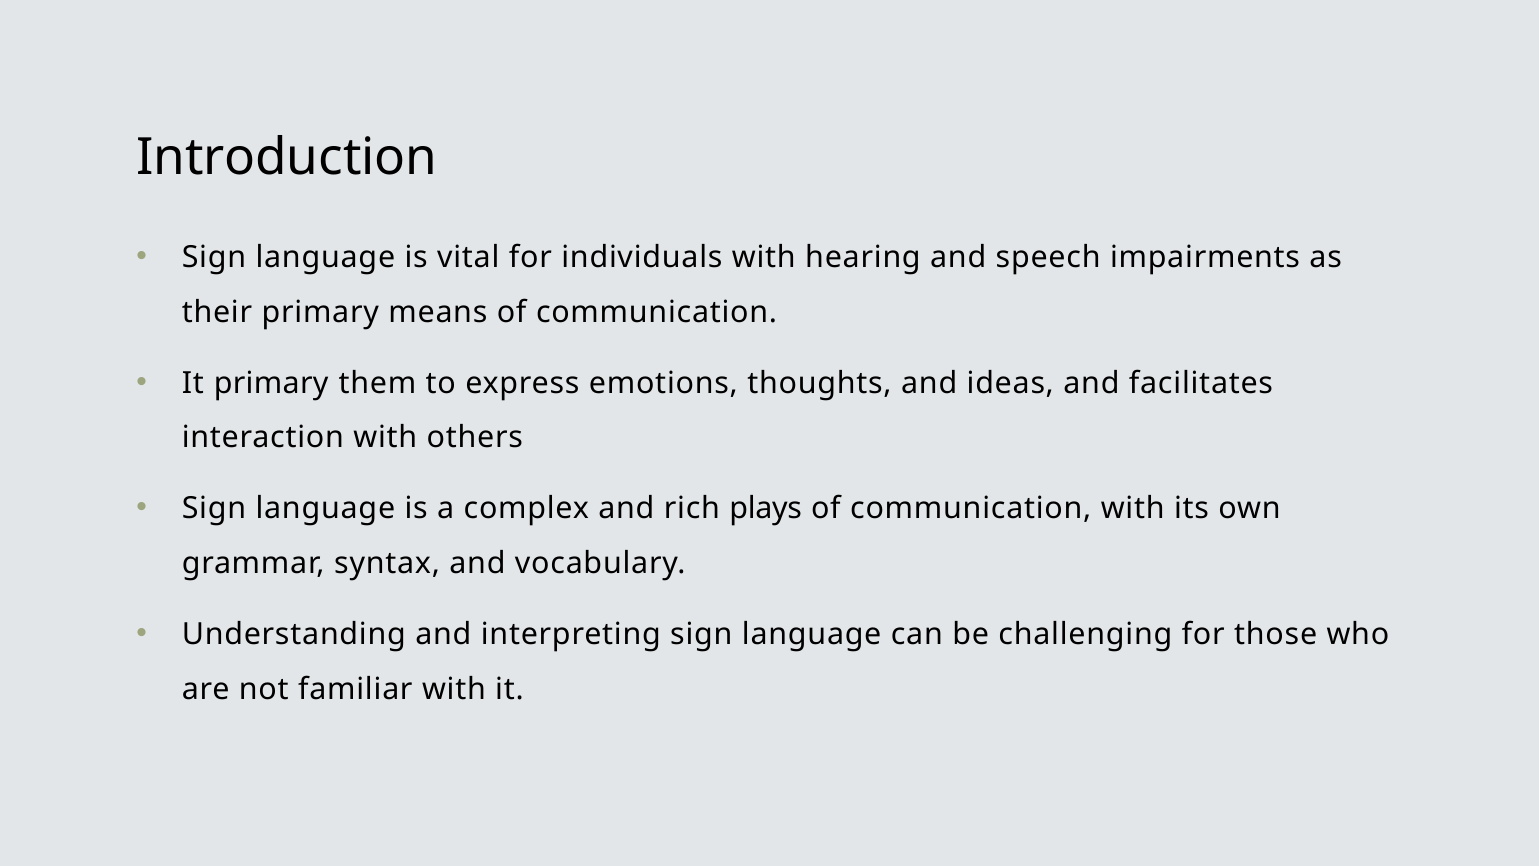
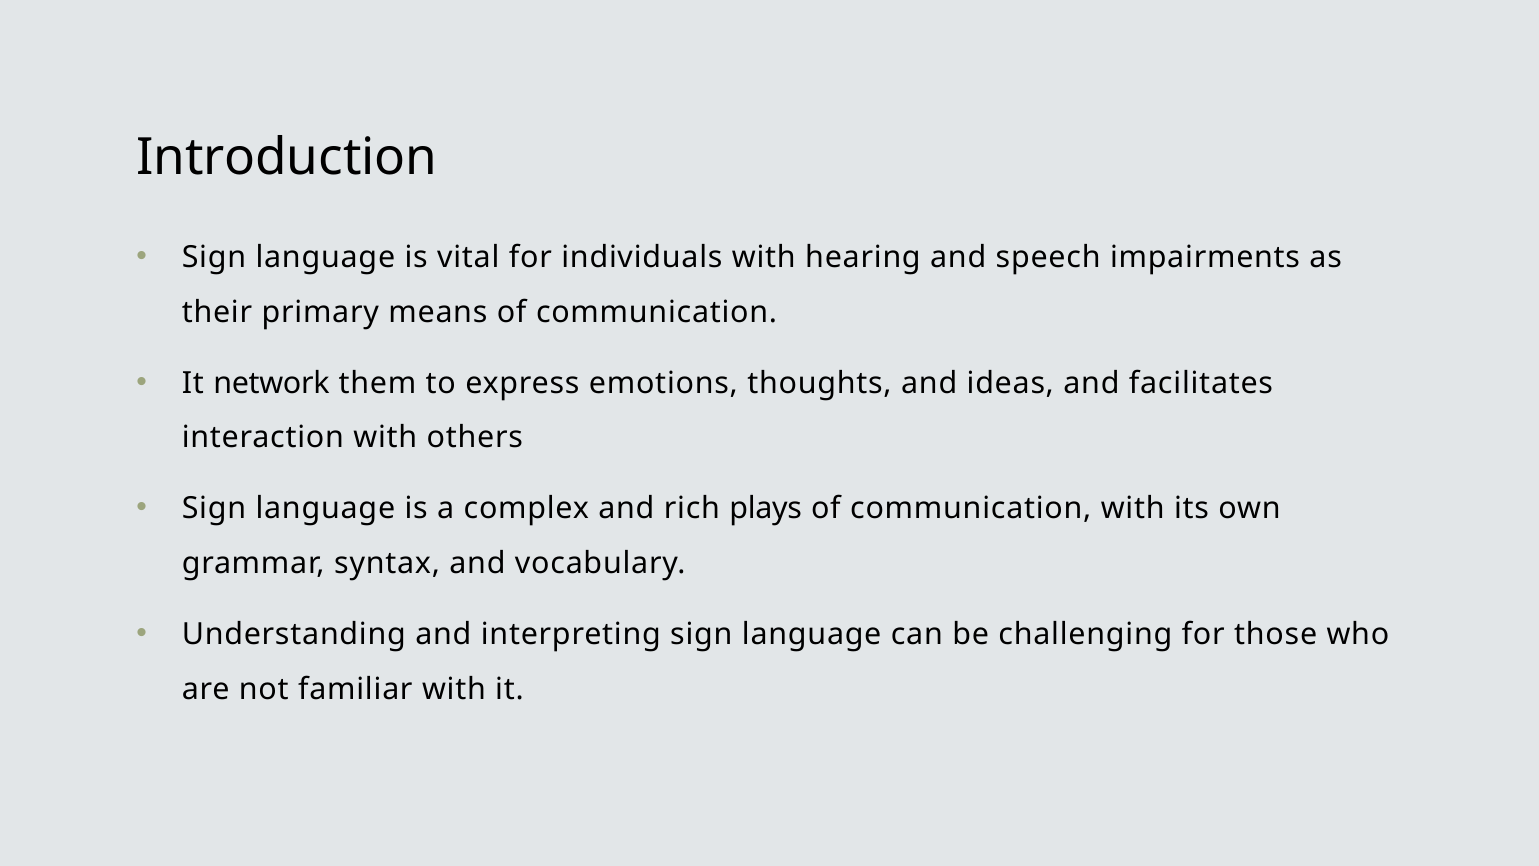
It primary: primary -> network (271, 383)
